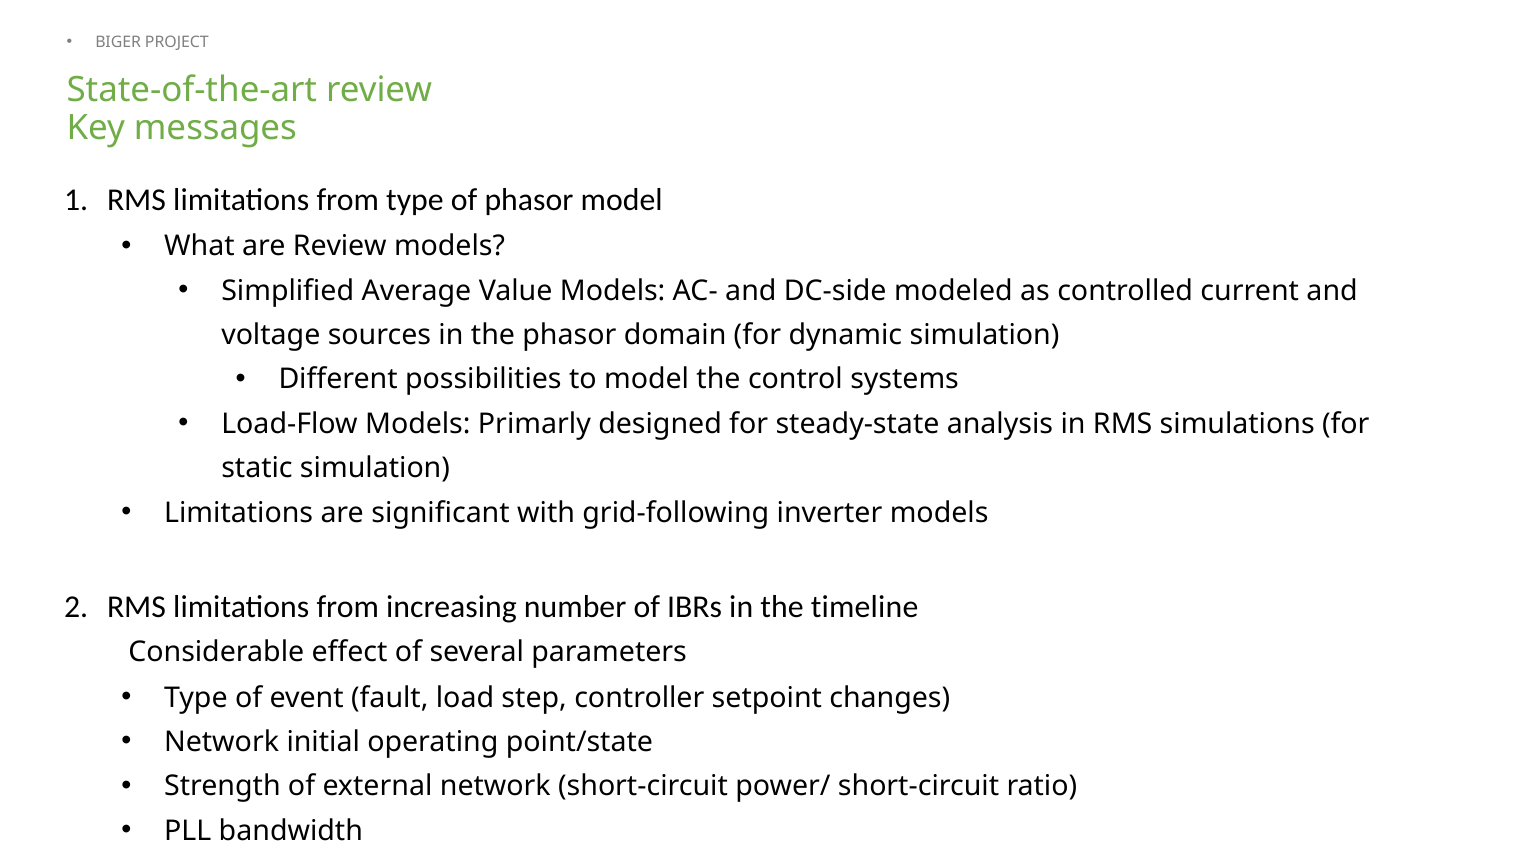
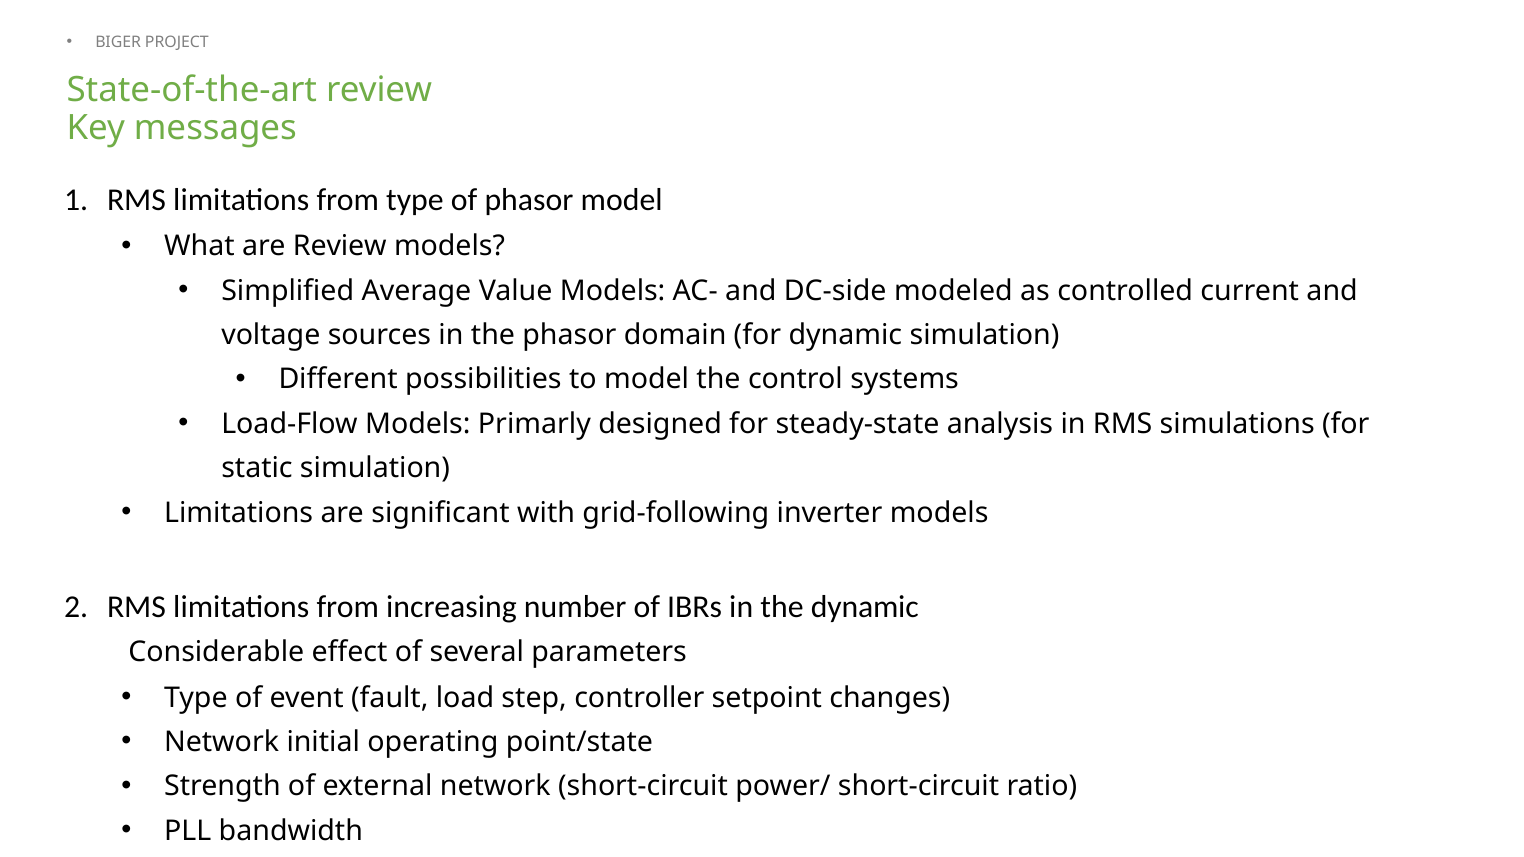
the timeline: timeline -> dynamic (865, 607)
